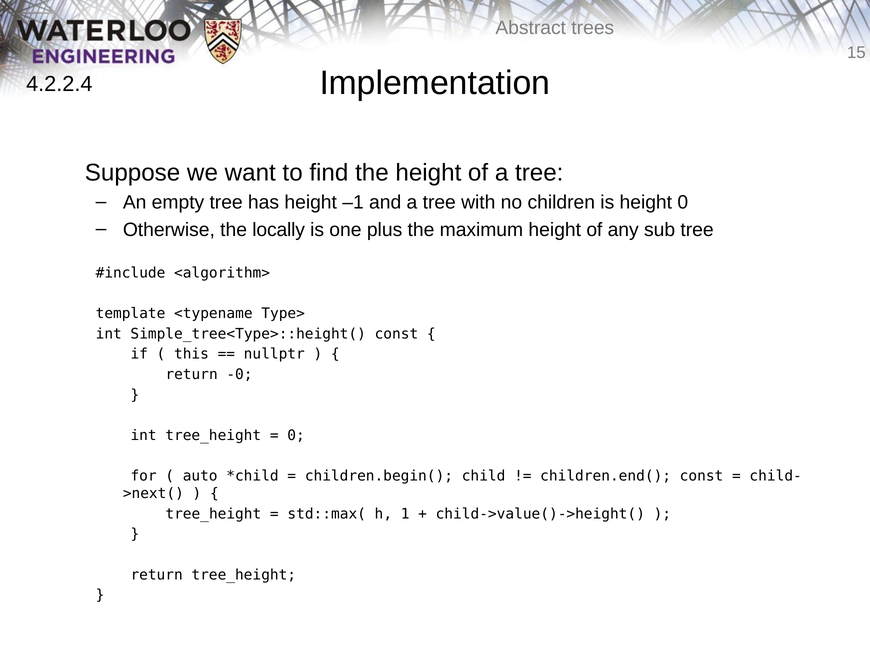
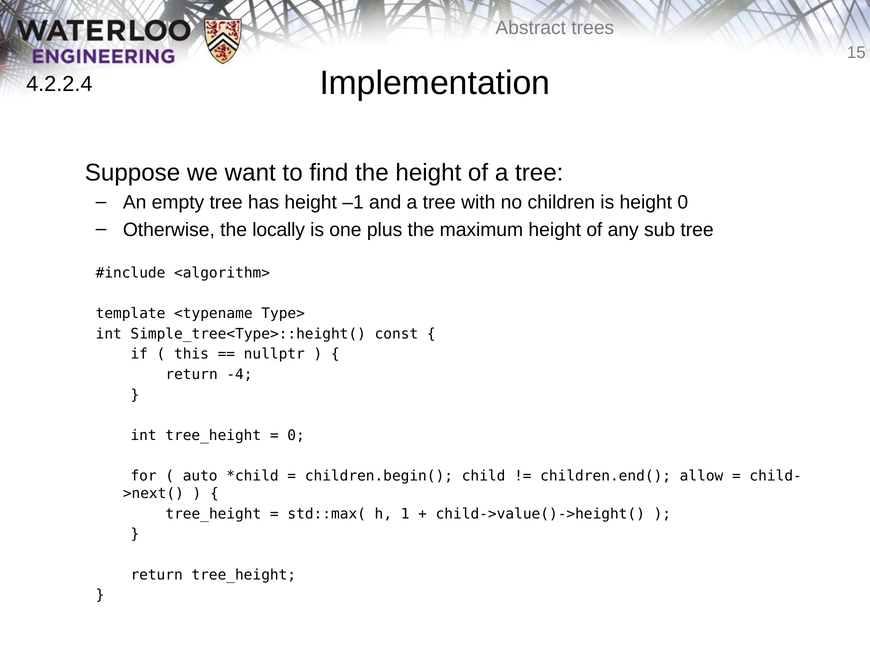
-0: -0 -> -4 (239, 374)
children.end( const: const -> allow (702, 476)
